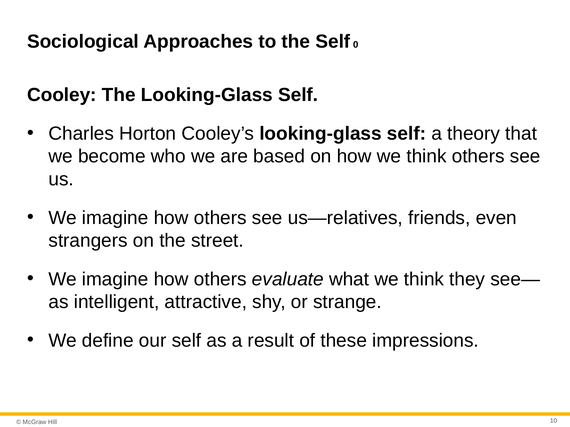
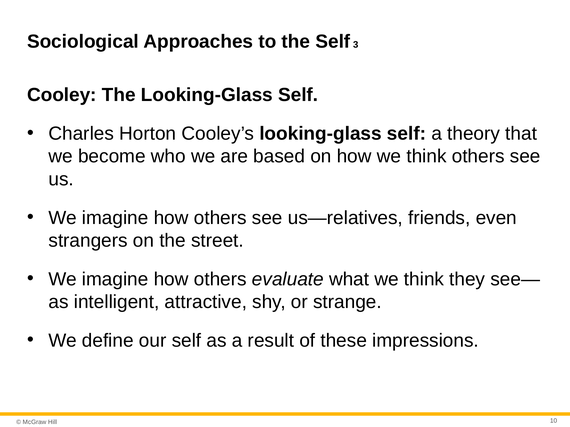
0: 0 -> 3 (356, 45)
